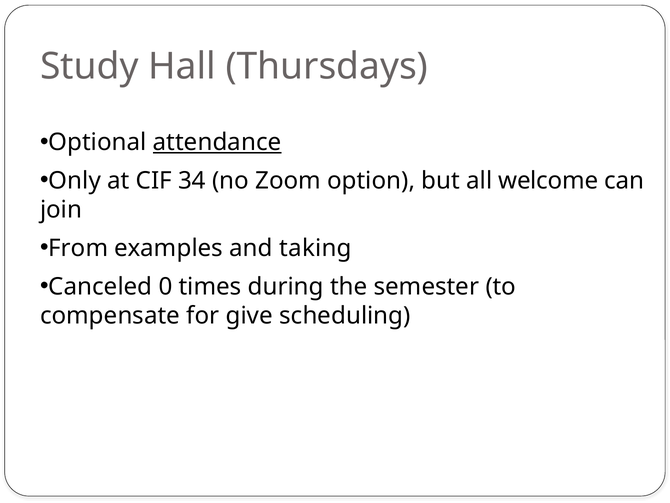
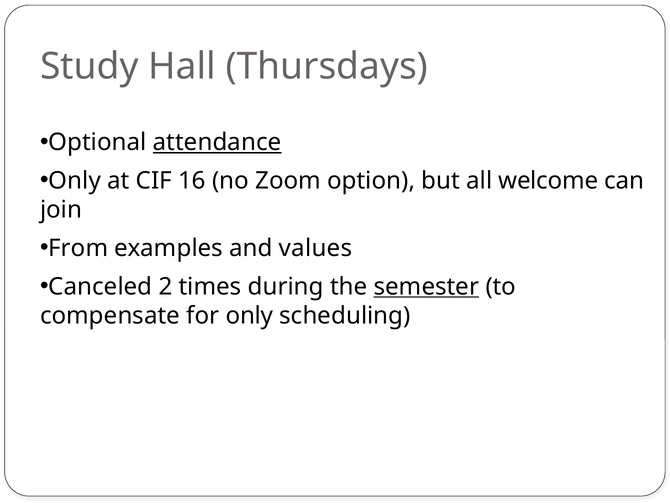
34: 34 -> 16 (192, 181)
taking: taking -> values (316, 248)
0: 0 -> 2 (165, 286)
semester underline: none -> present (426, 286)
for give: give -> only (249, 315)
